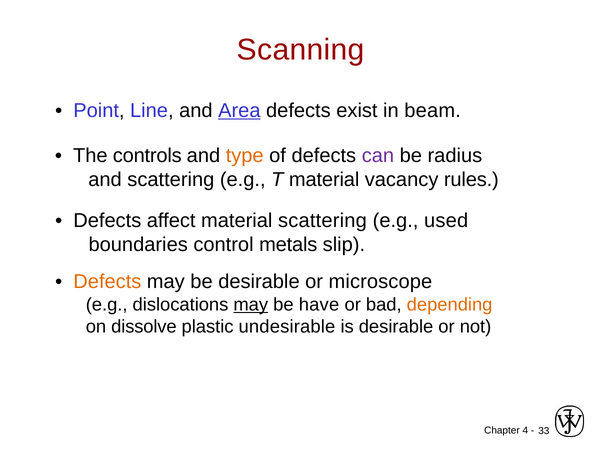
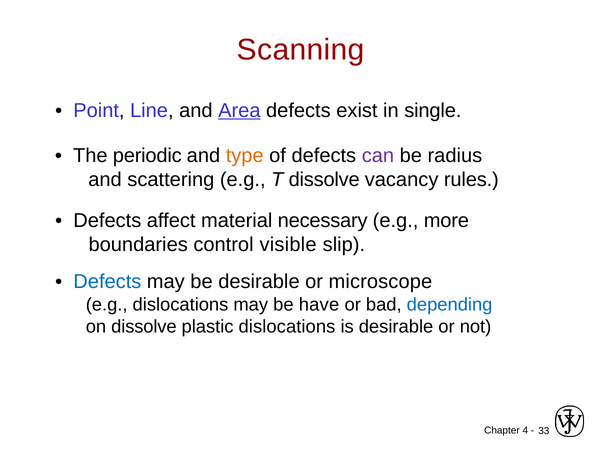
beam: beam -> single (433, 111)
controls: controls -> periodic (147, 156)
T material: material -> dissolve (324, 180)
material scattering: scattering -> necessary (323, 221)
used: used -> more (446, 221)
metals: metals -> visible (288, 245)
Defects colour: orange -> blue (107, 282)
may underline: present -> none (251, 305)
depending colour: orange -> blue (450, 305)
plastic undesirable: undesirable -> dislocations (287, 327)
